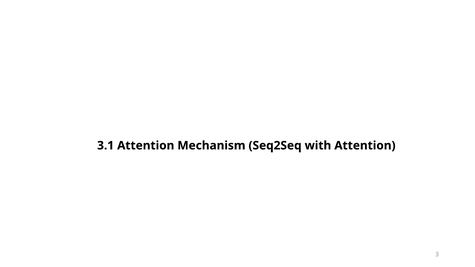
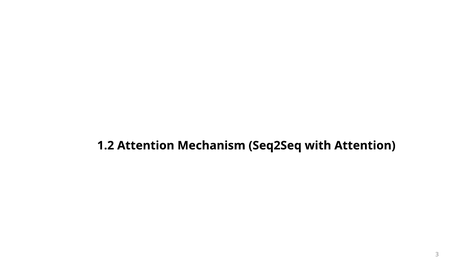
3.1: 3.1 -> 1.2 (106, 146)
